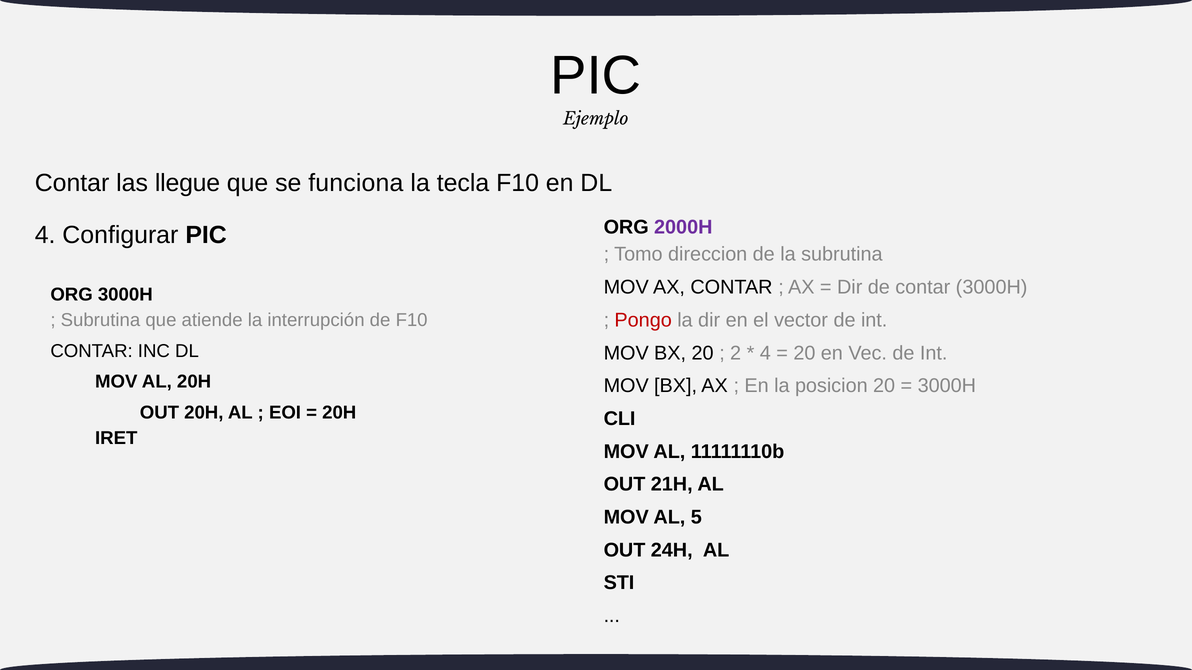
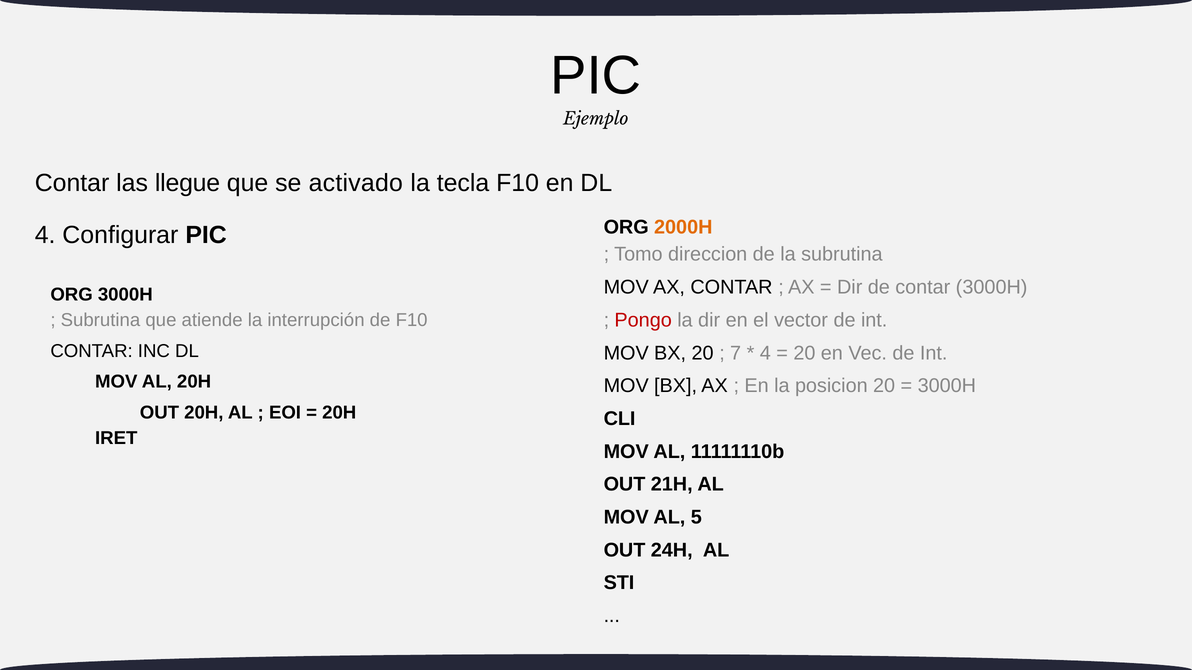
funciona: funciona -> activado (356, 183)
2000H colour: purple -> orange (683, 227)
2: 2 -> 7 (736, 353)
